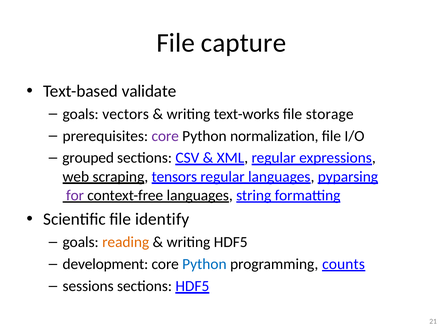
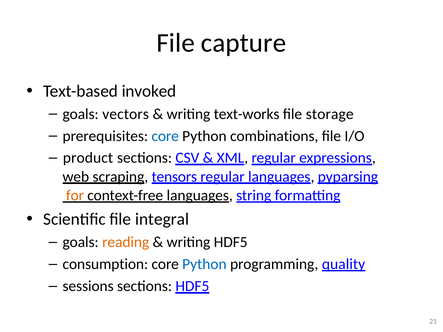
validate: validate -> invoked (149, 91)
core colour: purple -> blue (165, 136)
normalization: normalization -> combinations (274, 136)
grouped: grouped -> product (88, 158)
for colour: purple -> orange (75, 195)
identify: identify -> integral (162, 219)
development: development -> consumption (105, 264)
counts: counts -> quality (344, 264)
